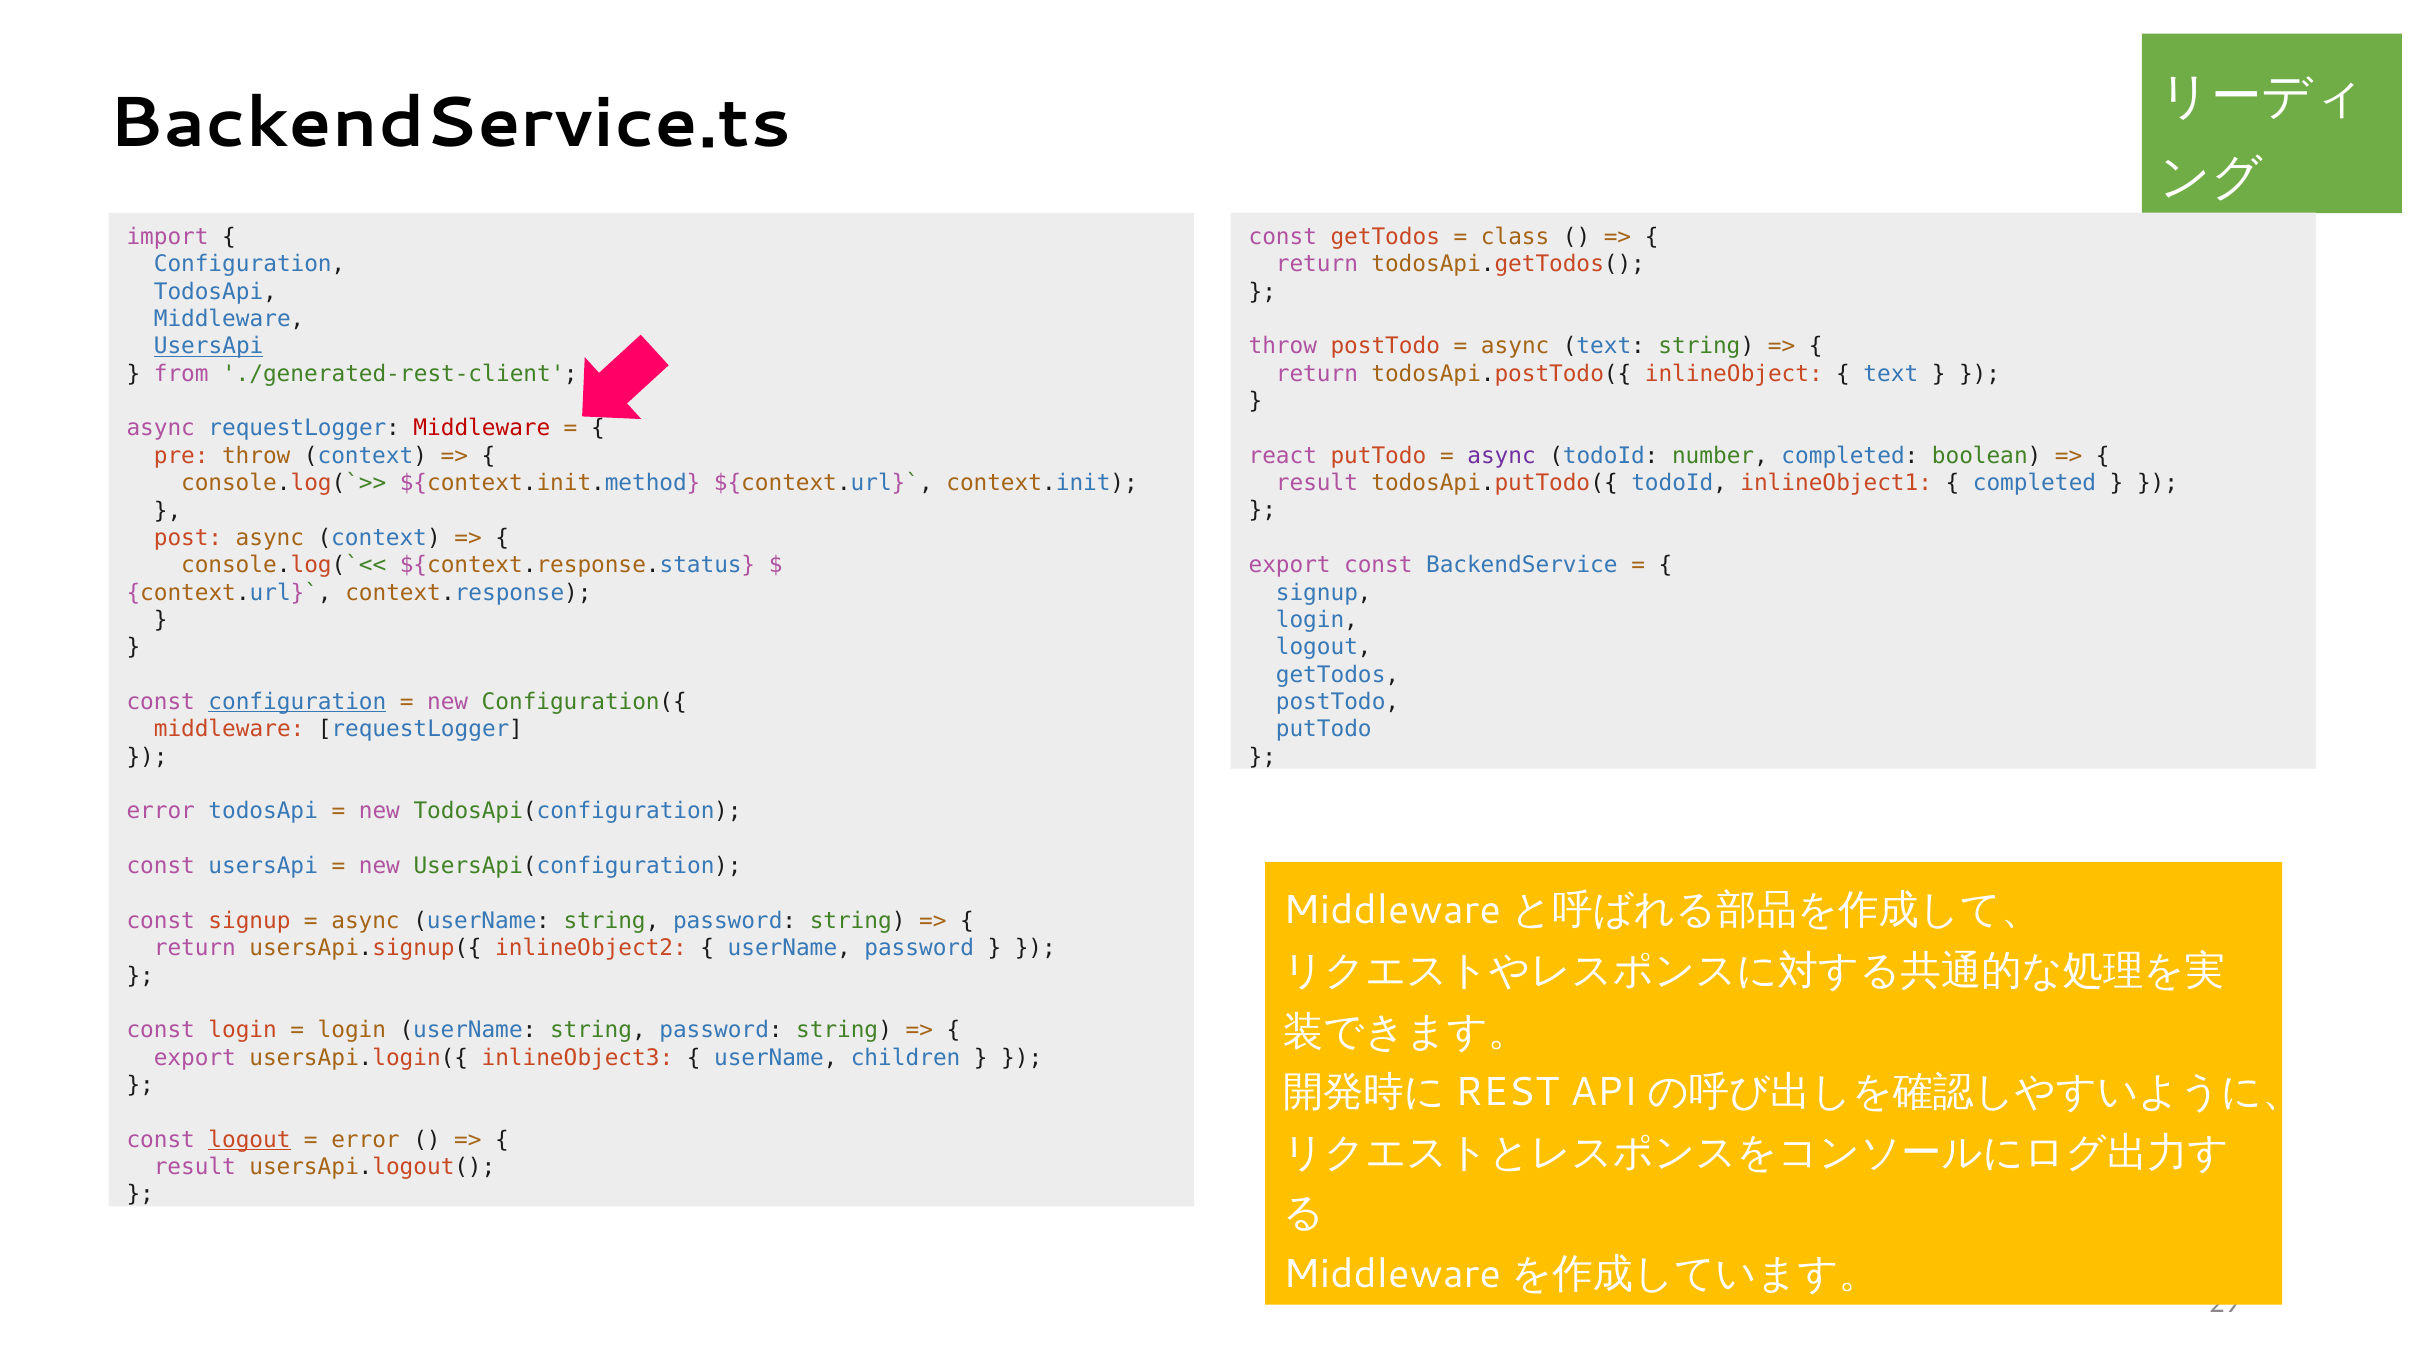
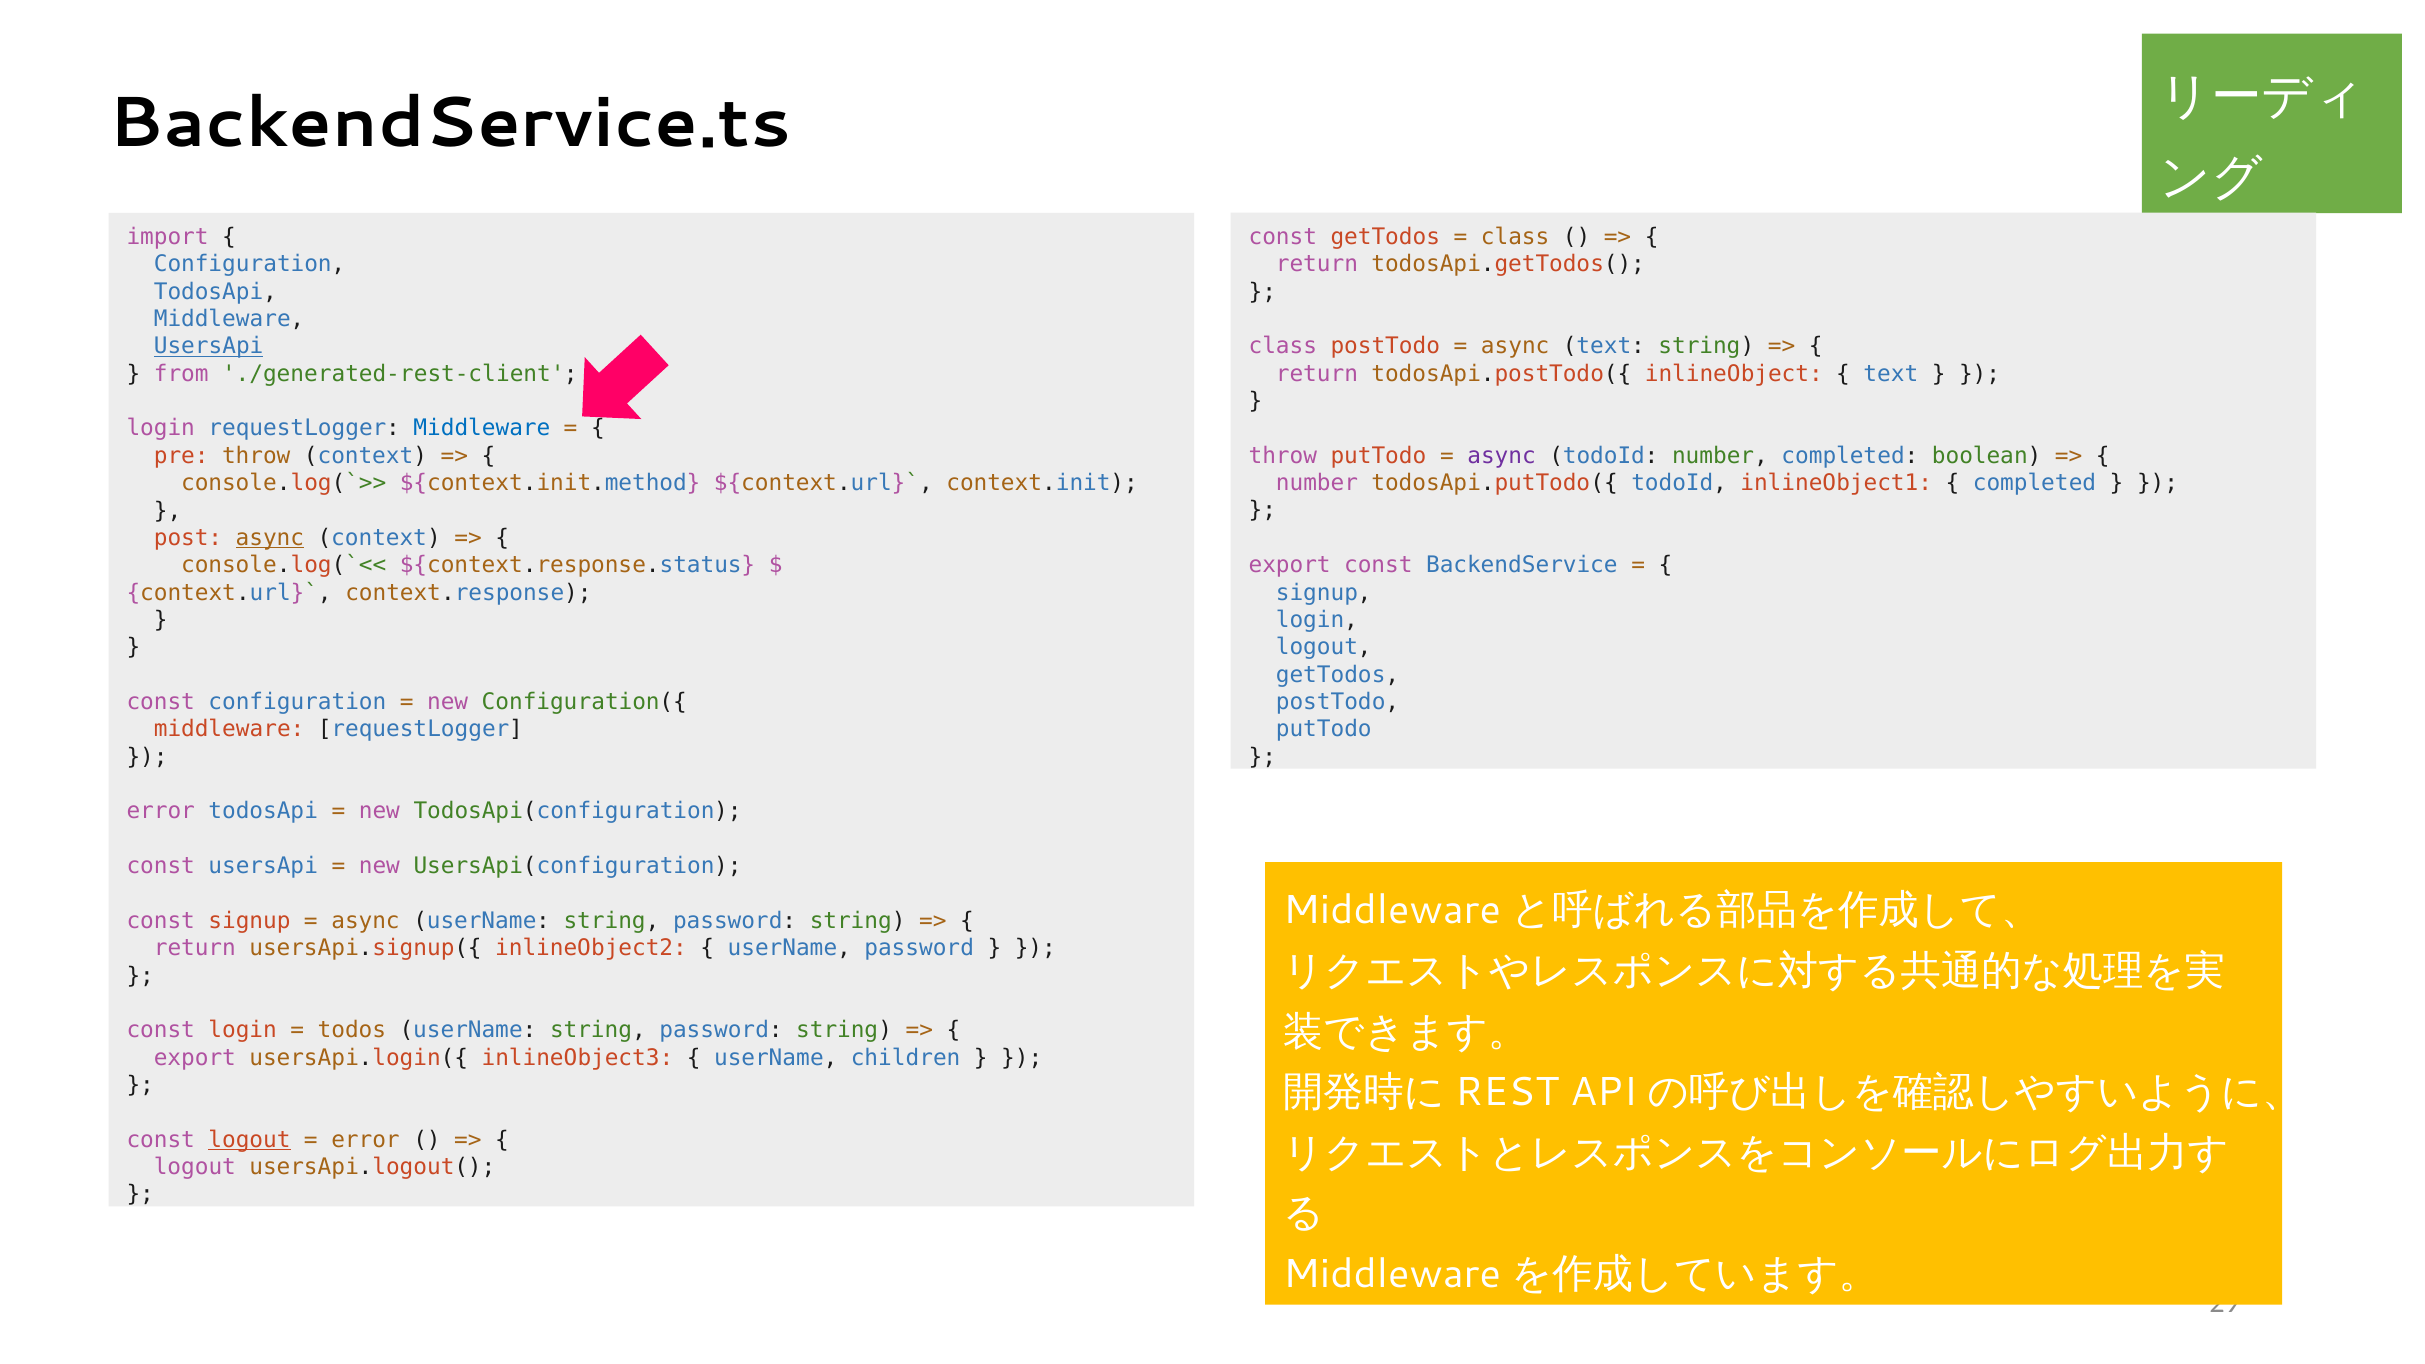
throw: throw -> class (1283, 346)
async: async -> login (161, 428)
Middleware colour: red -> blue (482, 428)
react: react -> throw (1283, 456)
result: result -> number (1317, 483)
async underline: none -> present (270, 538)
configuration underline: present -> none (297, 702)
login: login -> todos (352, 1030)
result: result -> logout (195, 1167)
